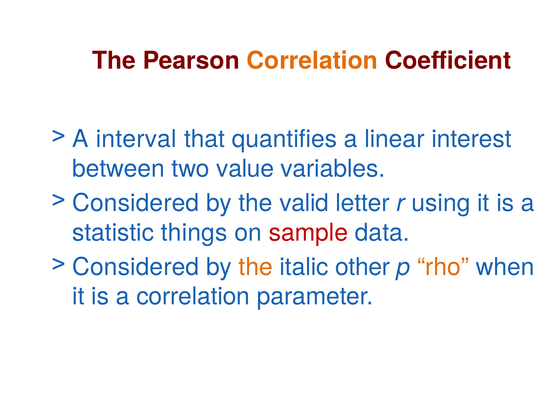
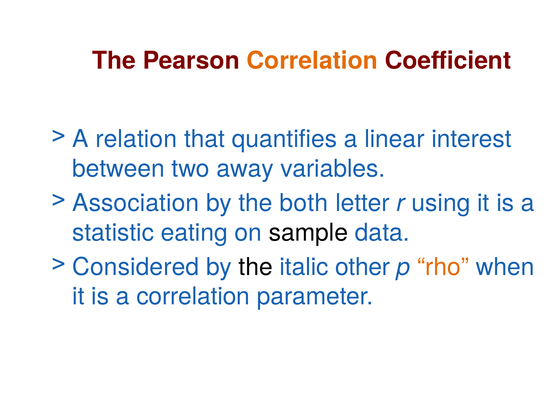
interval: interval -> relation (136, 139)
value: value -> away (245, 168)
Considered: Considered -> Association (136, 203)
valid: valid -> both (304, 203)
things: things -> eating (194, 232)
sample colour: red -> black (308, 232)
the colour: orange -> black (256, 267)
